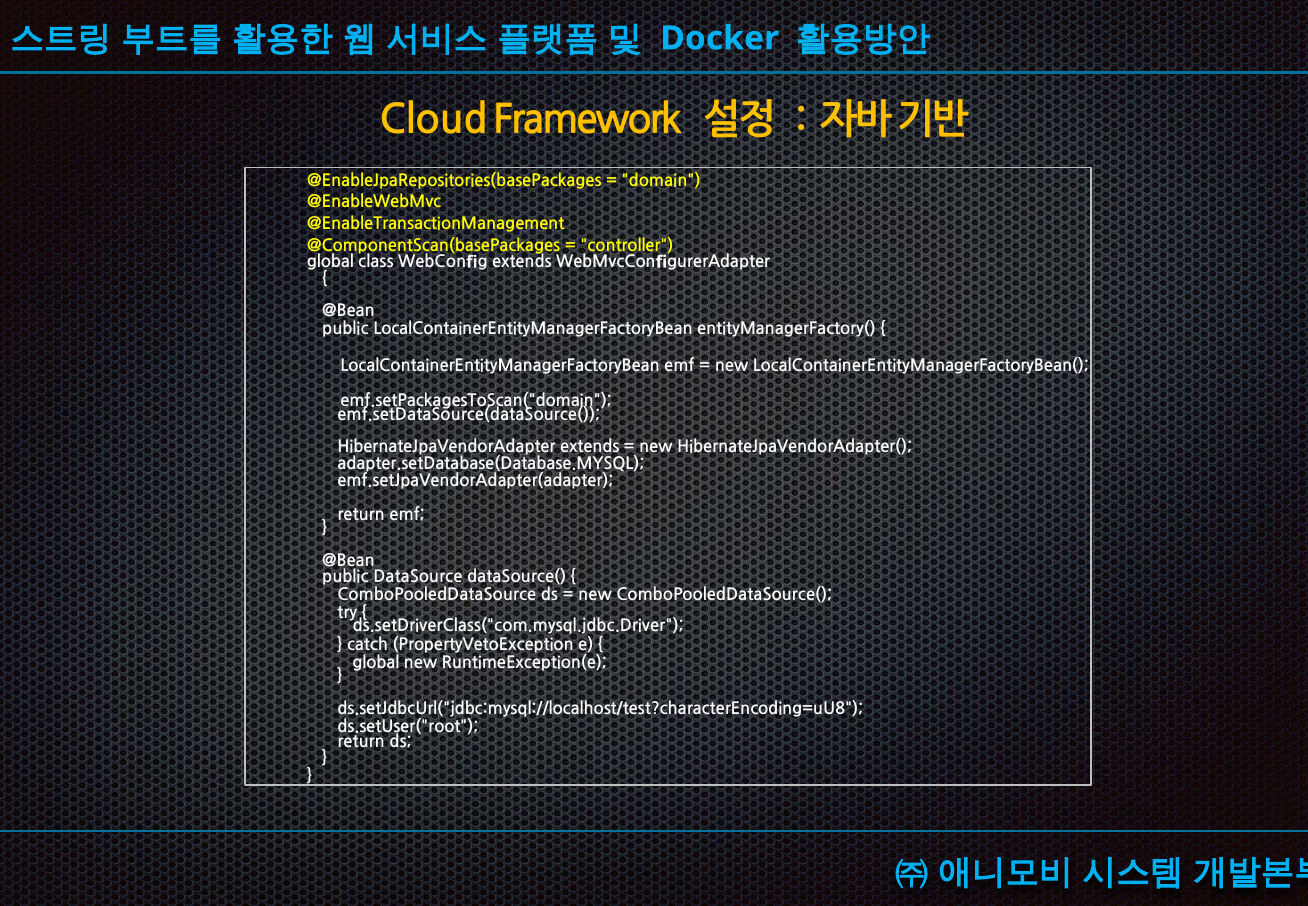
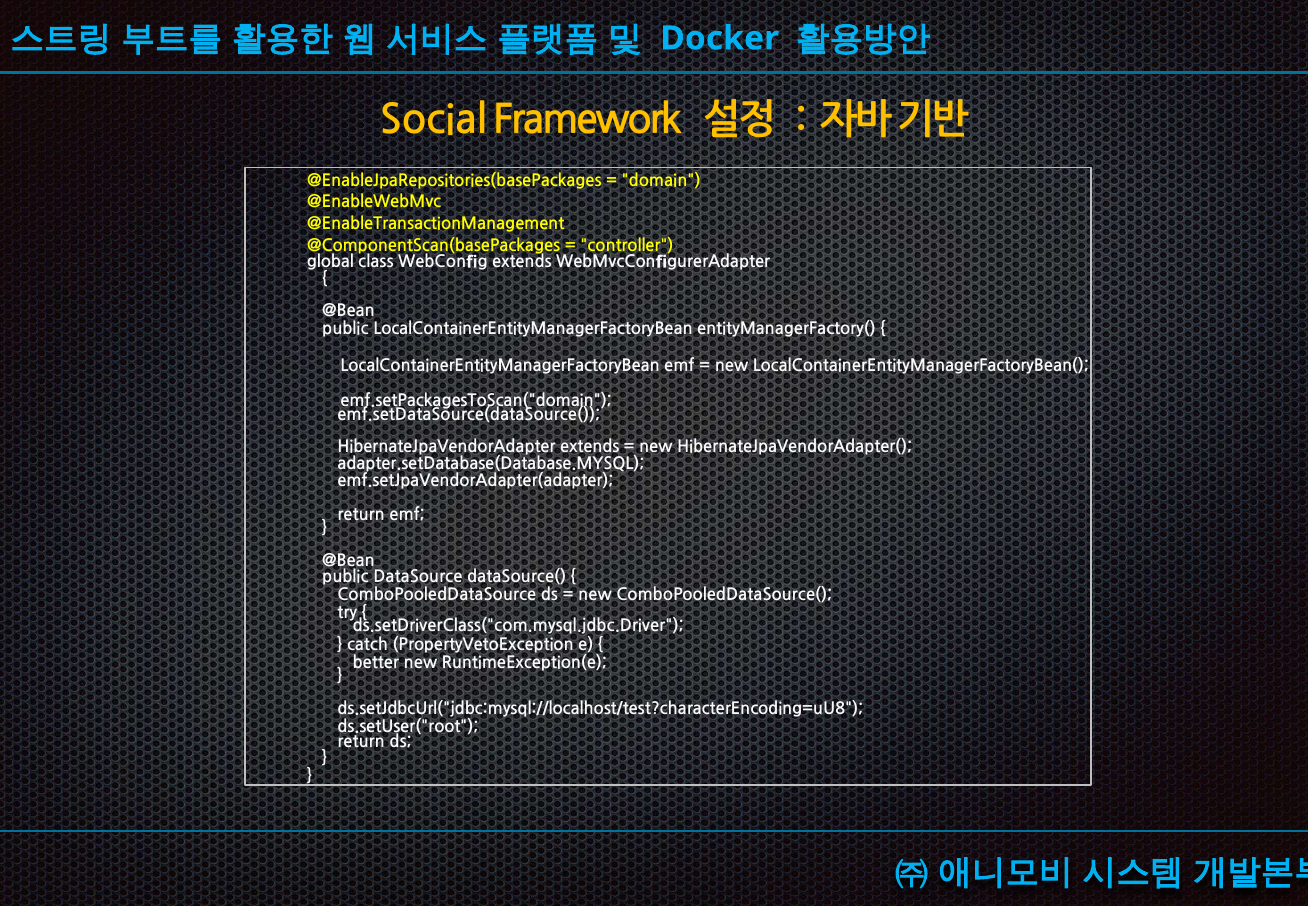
Cloud: Cloud -> Social (433, 120)
global: global -> better (376, 663)
